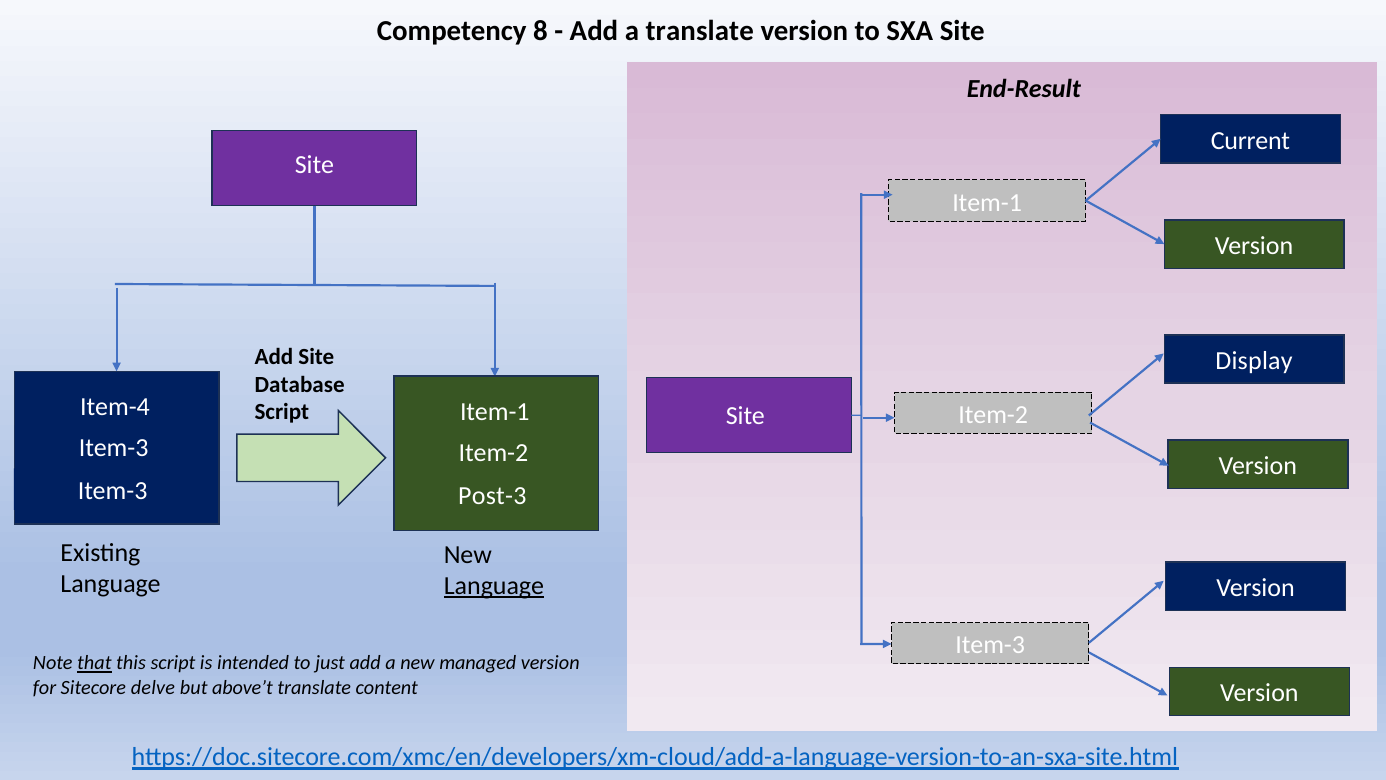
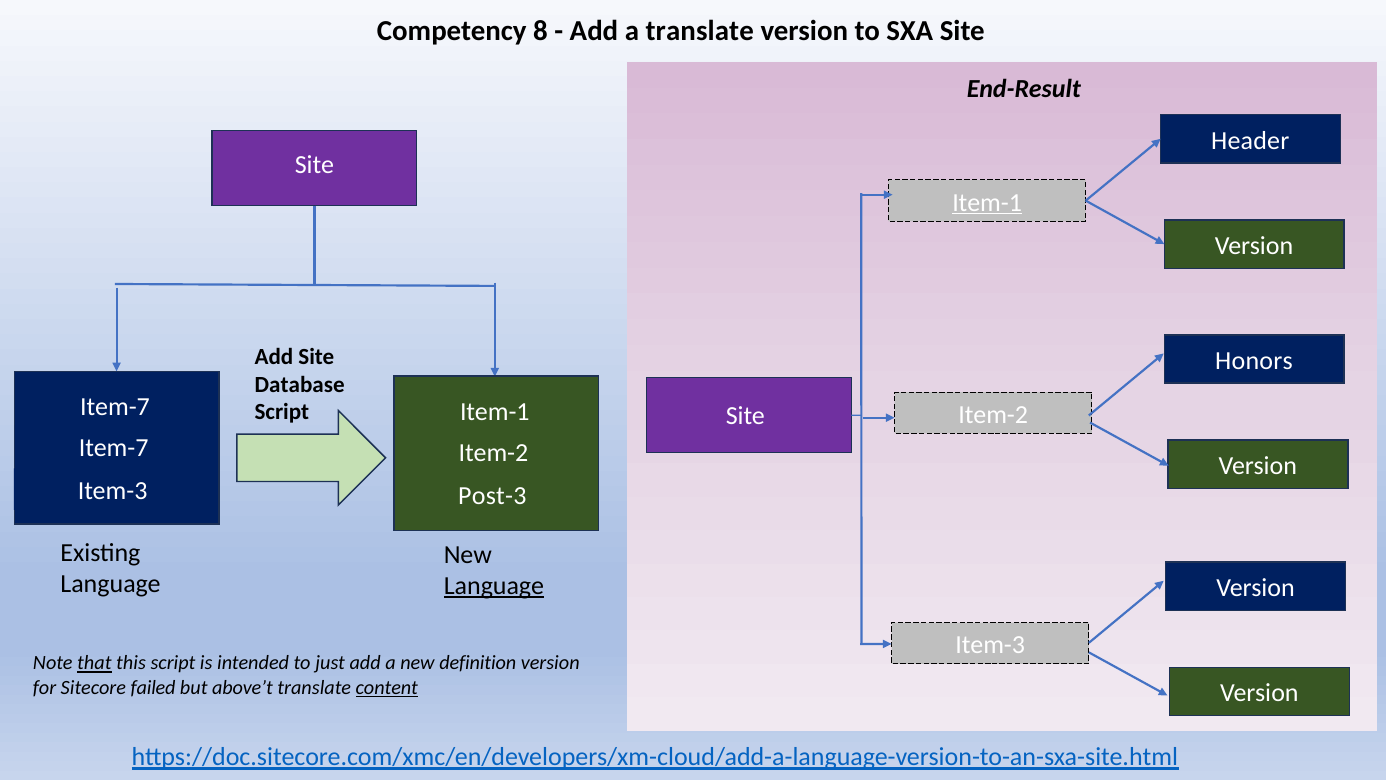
Current: Current -> Header (1250, 141)
Item-1 underline: none -> present (987, 202)
Display: Display -> Honors (1254, 361)
Item-4: Item-4 -> Item-7 (115, 407)
Item-3: Item-3 -> Item-7 (114, 448)
managed: managed -> definition (478, 663)
delve: delve -> failed (153, 687)
content underline: none -> present (387, 687)
